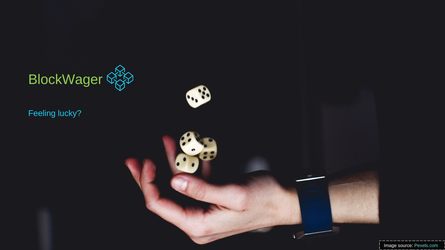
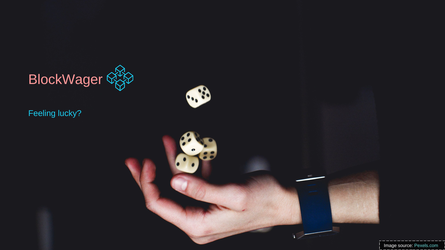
BlockWager colour: light green -> pink (65, 80)
